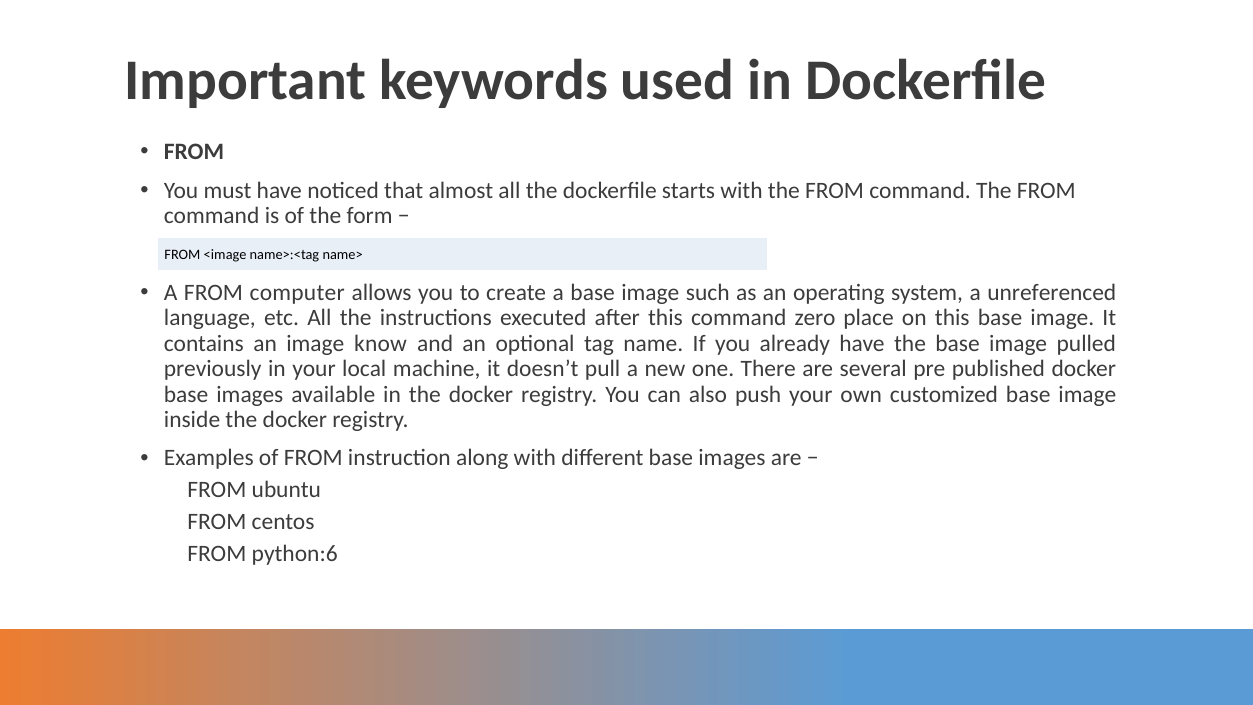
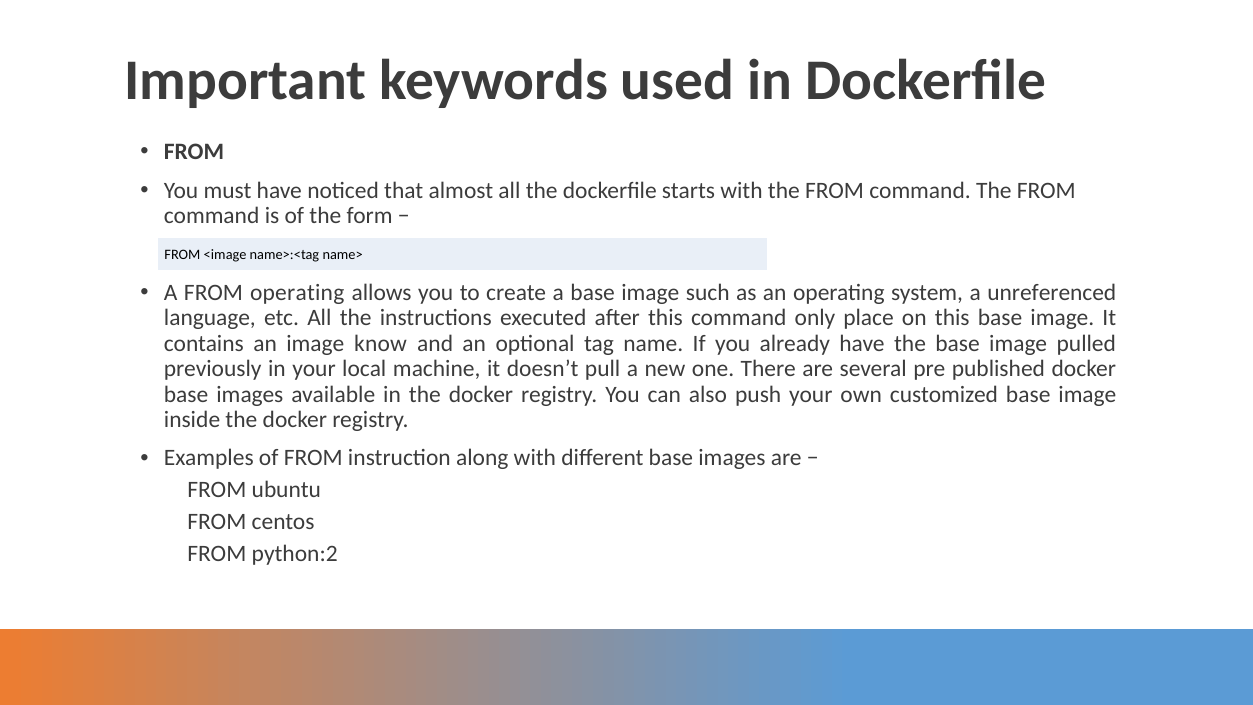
FROM computer: computer -> operating (297, 293)
zero: zero -> only (815, 318)
python:6: python:6 -> python:2 (295, 554)
